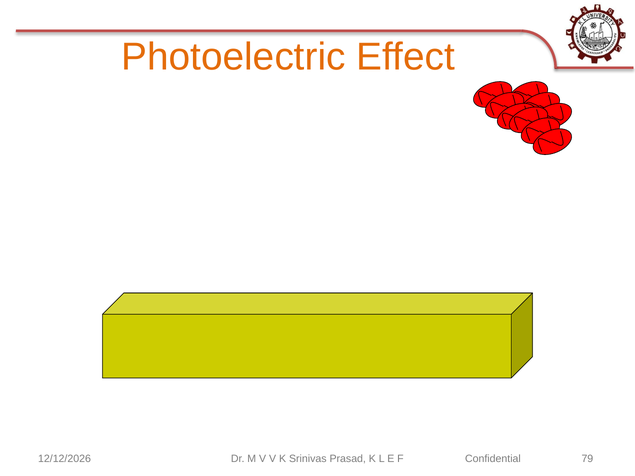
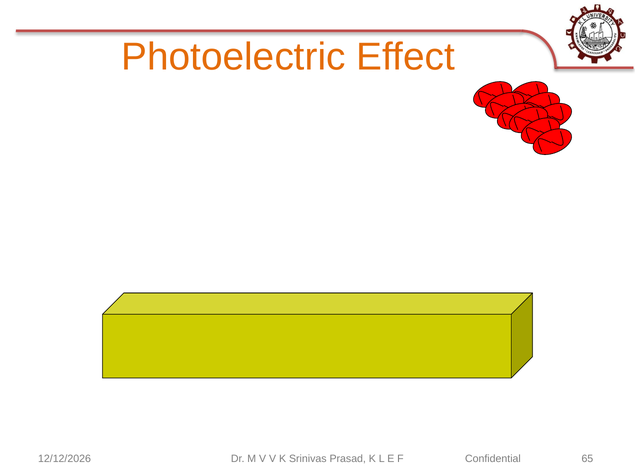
79: 79 -> 65 (587, 459)
